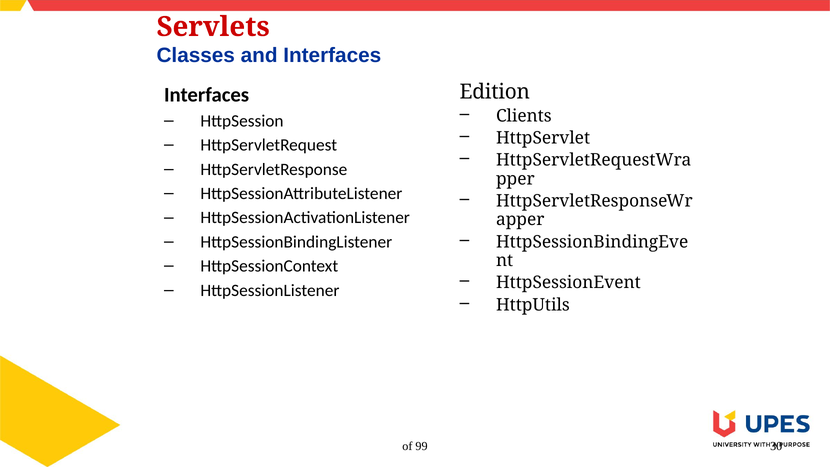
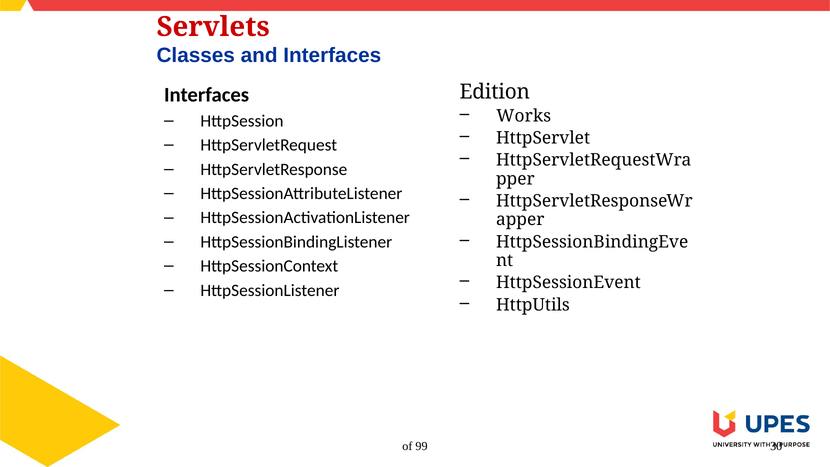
Clients: Clients -> Works (524, 116)
